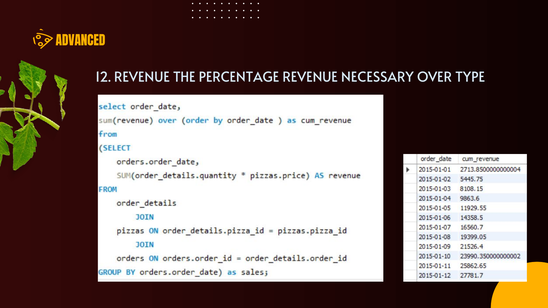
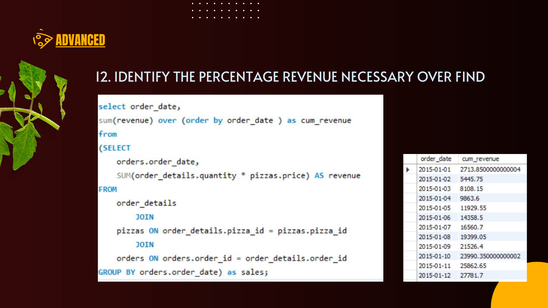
ADVANCED underline: none -> present (80, 41)
12 REVENUE: REVENUE -> IDENTIFY (142, 77)
TYPE: TYPE -> FIND (470, 77)
